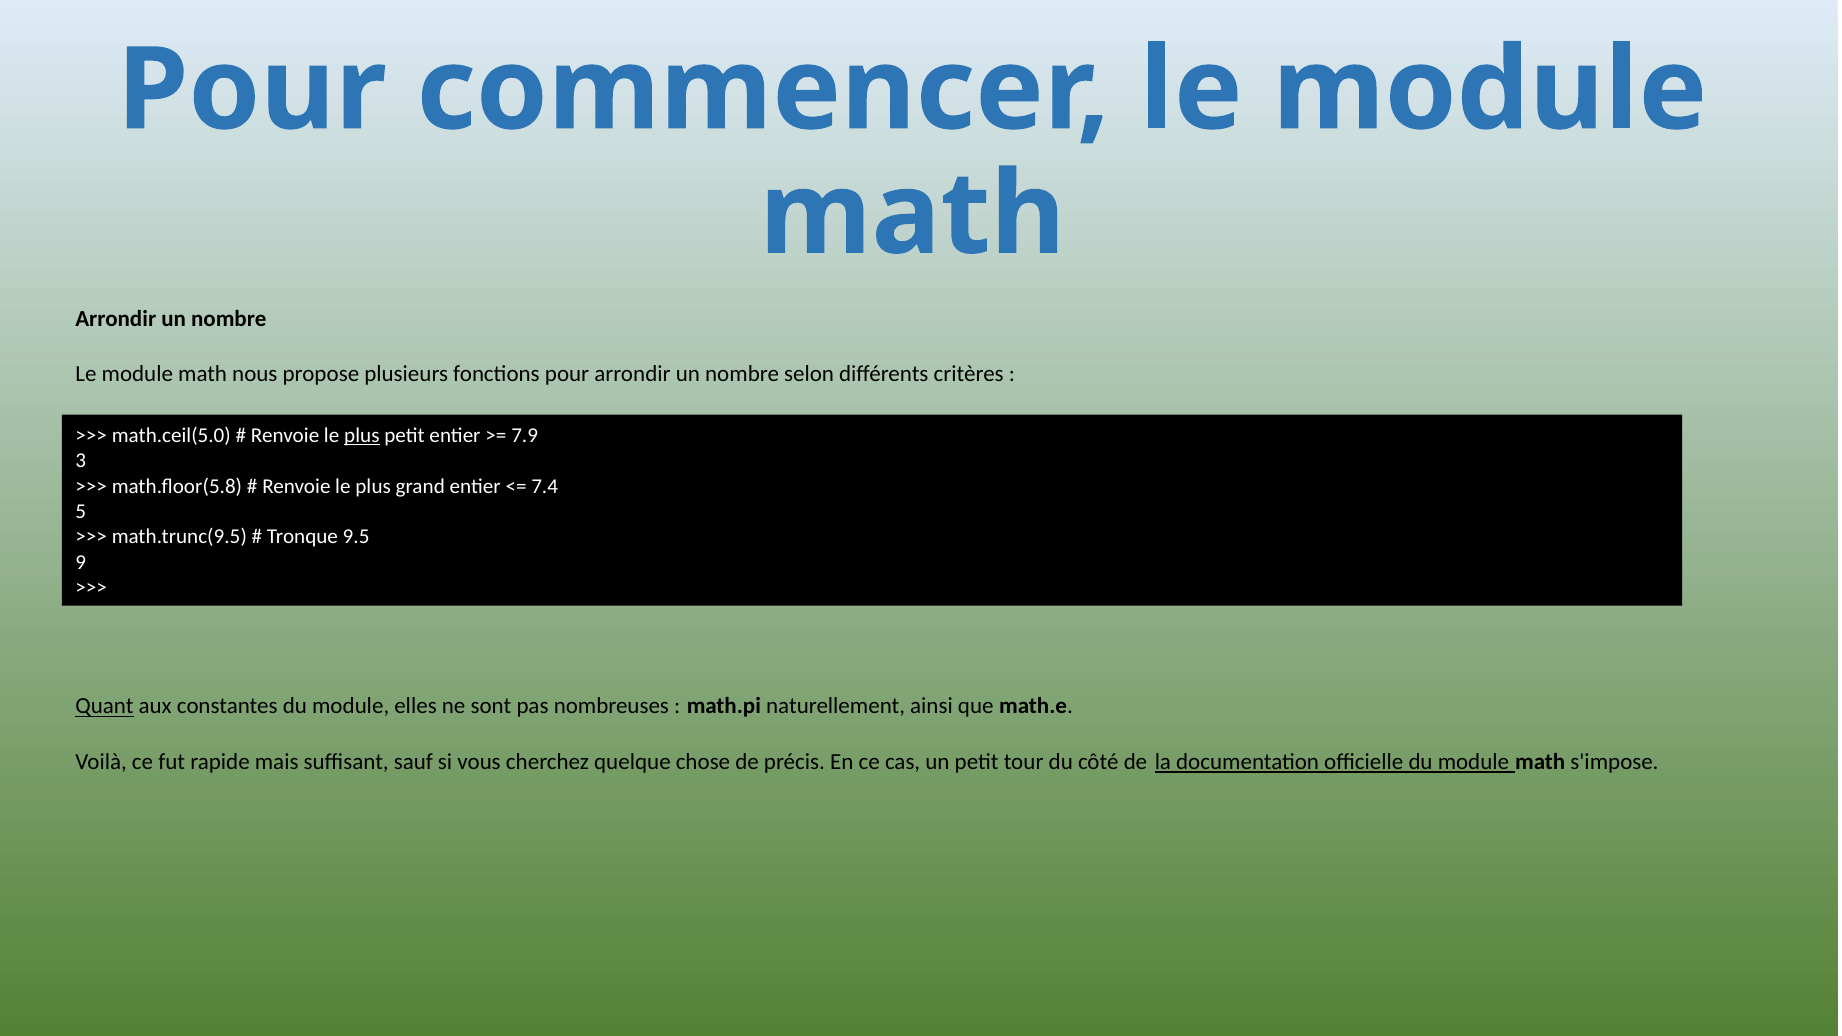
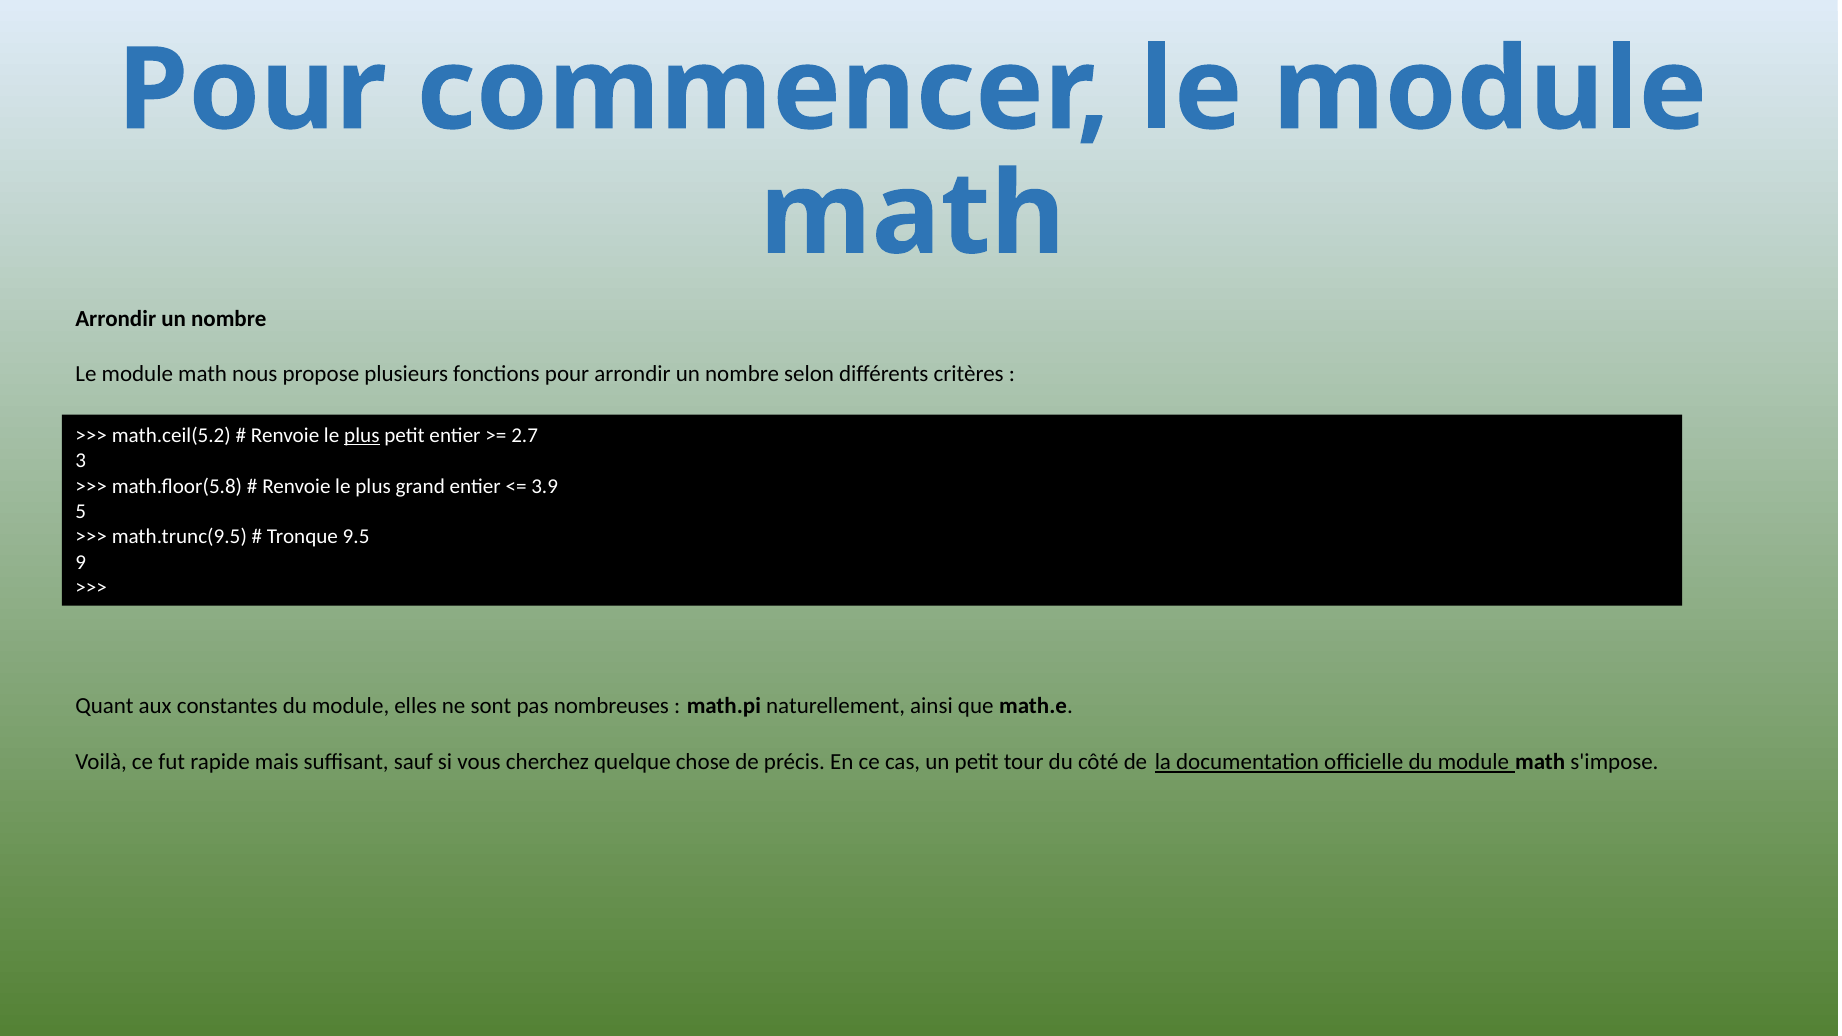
math.ceil(5.0: math.ceil(5.0 -> math.ceil(5.2 (171, 436)
7.9: 7.9 -> 2.7 (525, 436)
7.4: 7.4 -> 3.9 (545, 486)
Quant underline: present -> none (104, 706)
